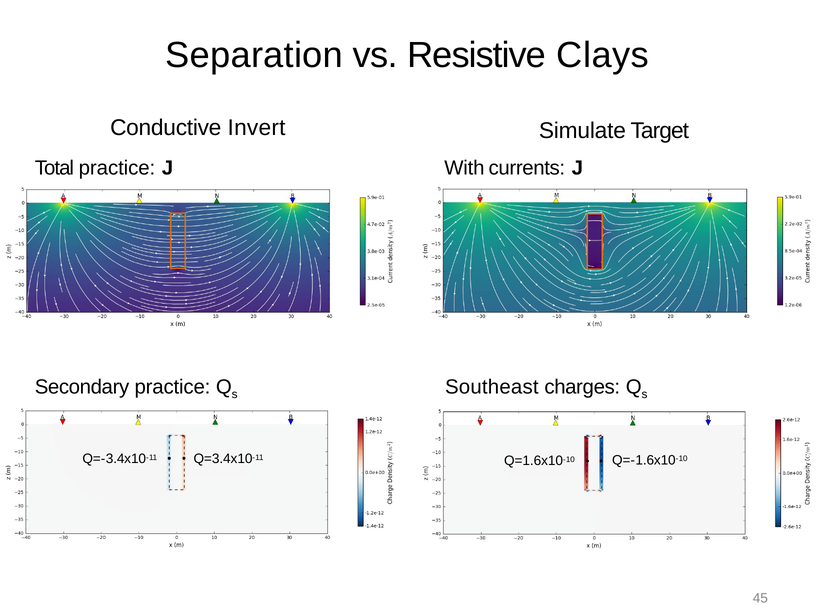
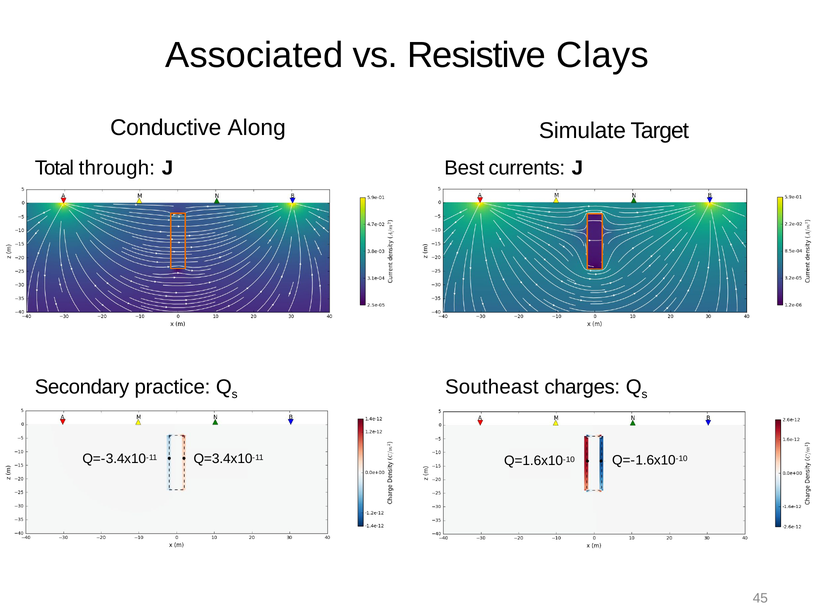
Separation: Separation -> Associated (254, 55)
Invert: Invert -> Along (257, 128)
Total practice: practice -> through (117, 168)
With: With -> Best (464, 168)
